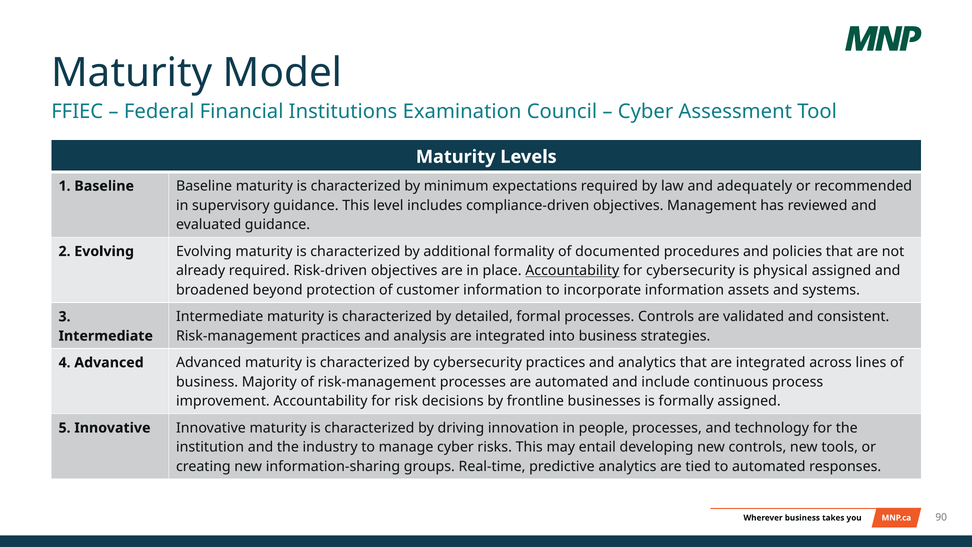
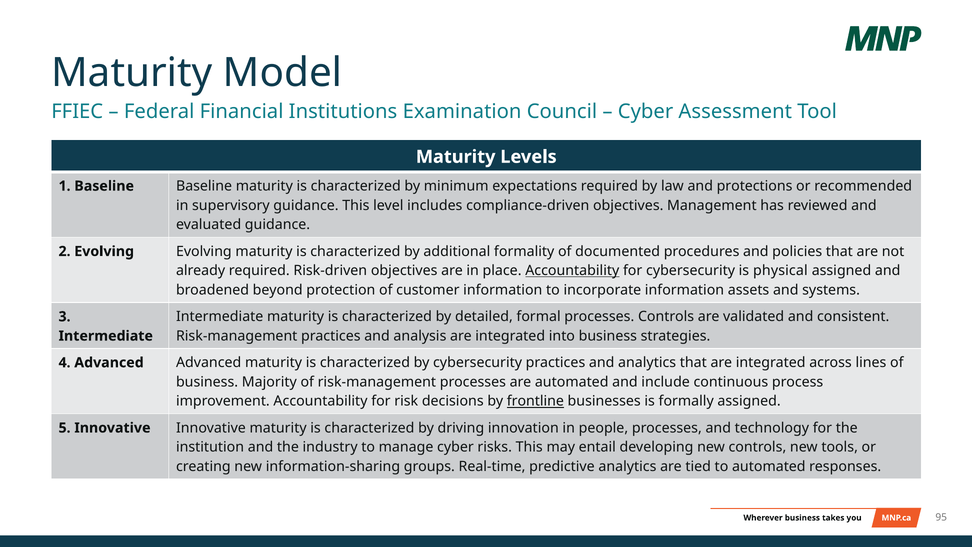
adequately: adequately -> protections (755, 186)
frontline underline: none -> present (535, 401)
90: 90 -> 95 (941, 517)
